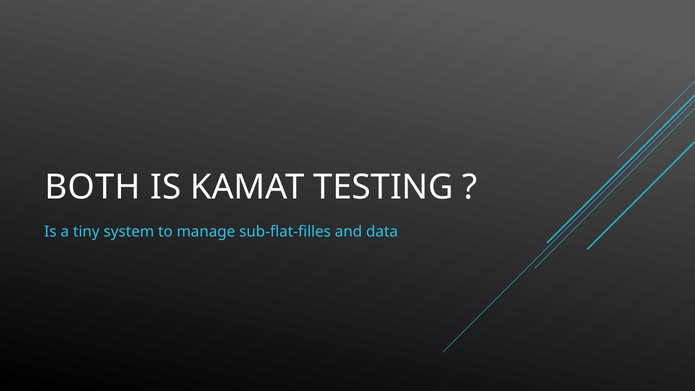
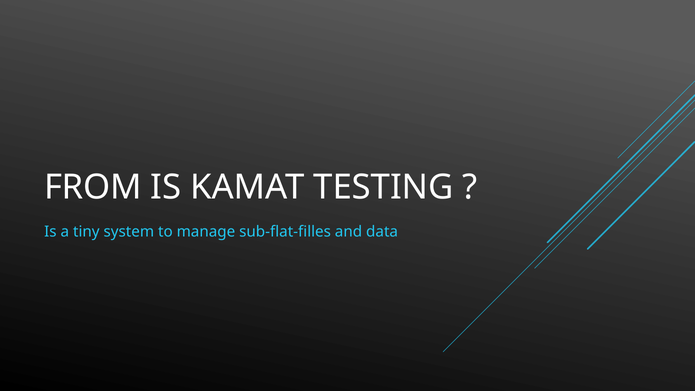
BOTH: BOTH -> FROM (93, 187)
